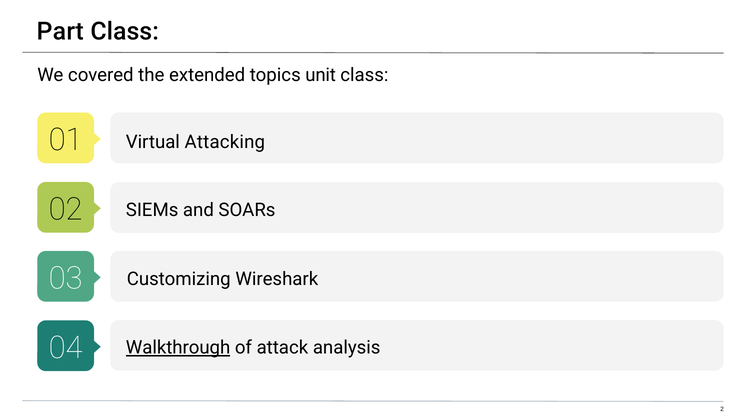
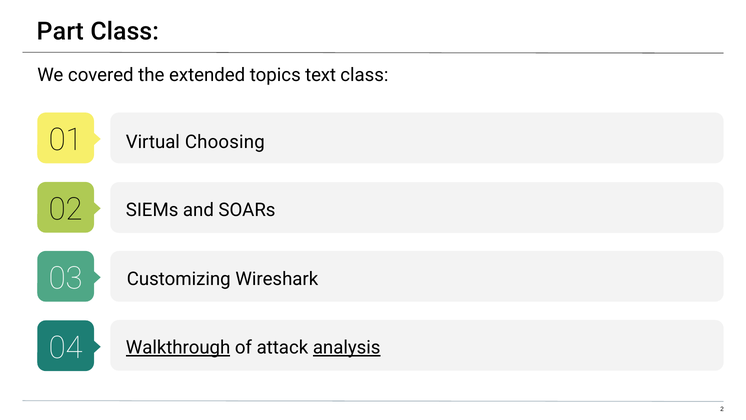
unit: unit -> text (321, 75)
Attacking: Attacking -> Choosing (225, 142)
analysis underline: none -> present (347, 347)
